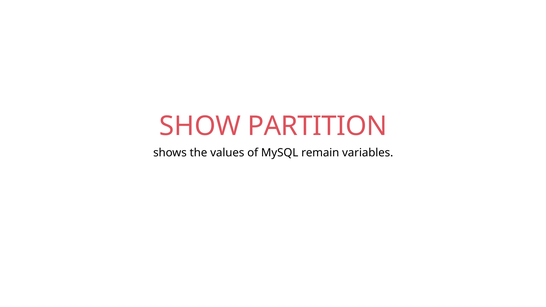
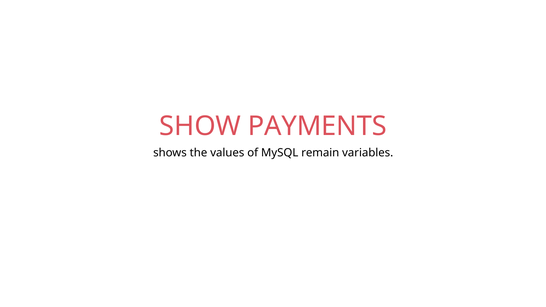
PARTITION: PARTITION -> PAYMENTS (317, 126)
